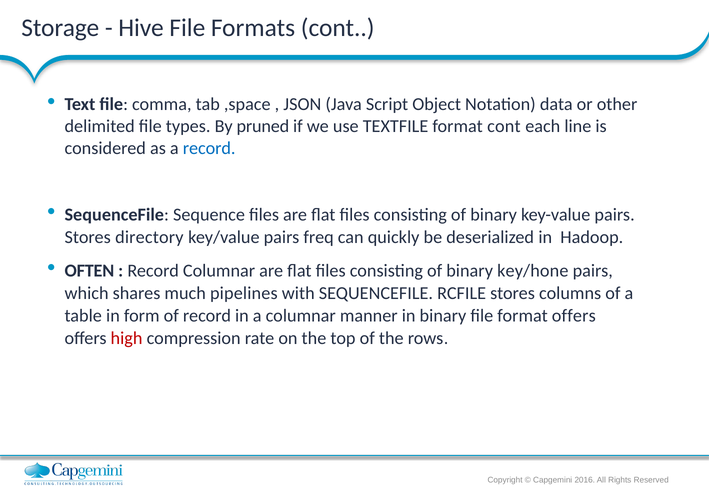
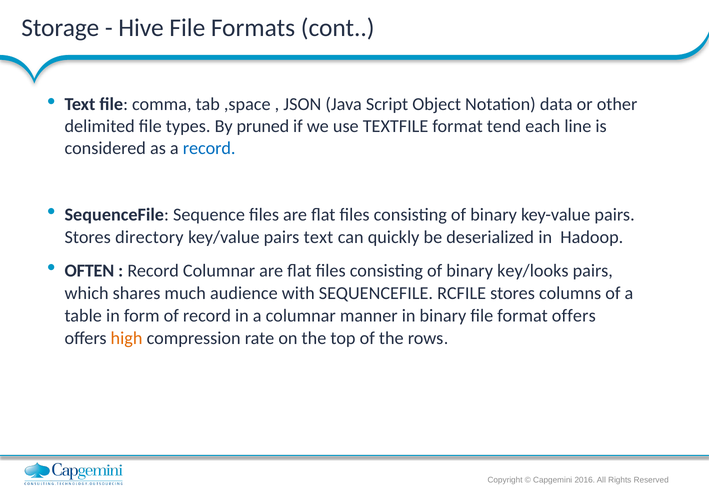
format cont: cont -> tend (504, 126)
pairs freq: freq -> text (318, 237)
key/hone: key/hone -> key/looks (533, 271)
pipelines: pipelines -> audience (244, 293)
high colour: red -> orange (127, 338)
